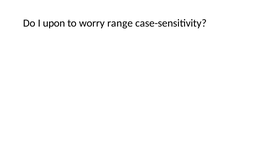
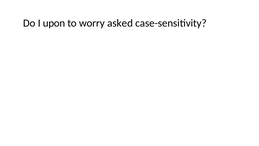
range: range -> asked (120, 23)
